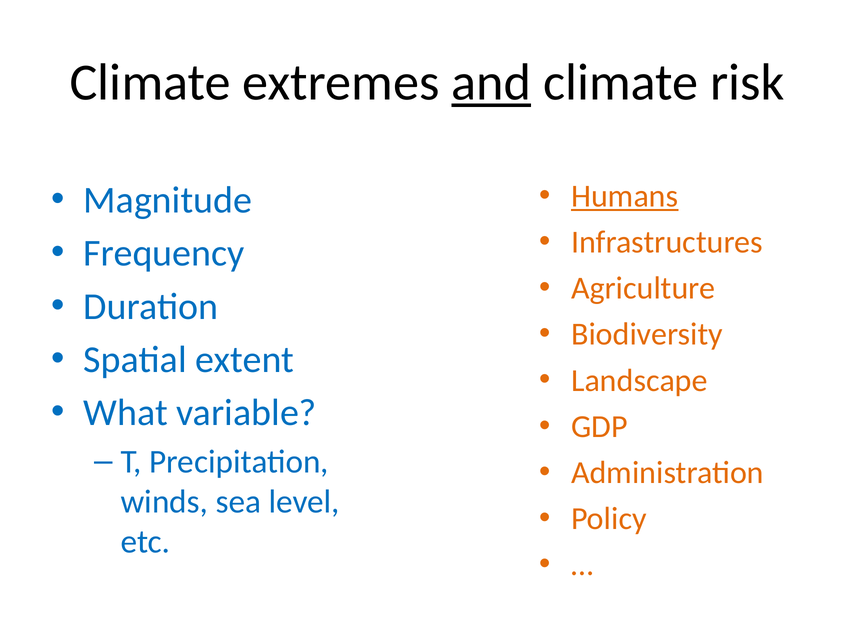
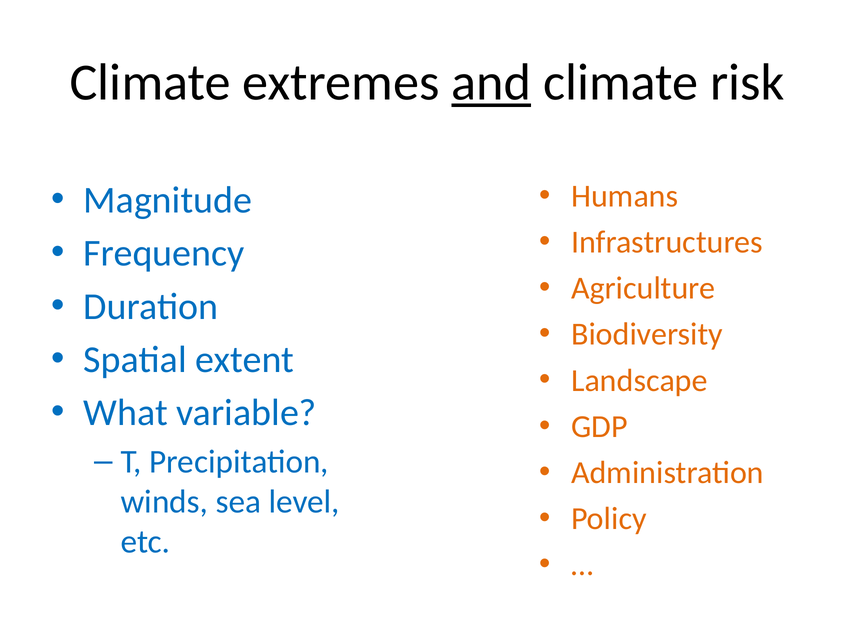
Humans underline: present -> none (625, 196)
